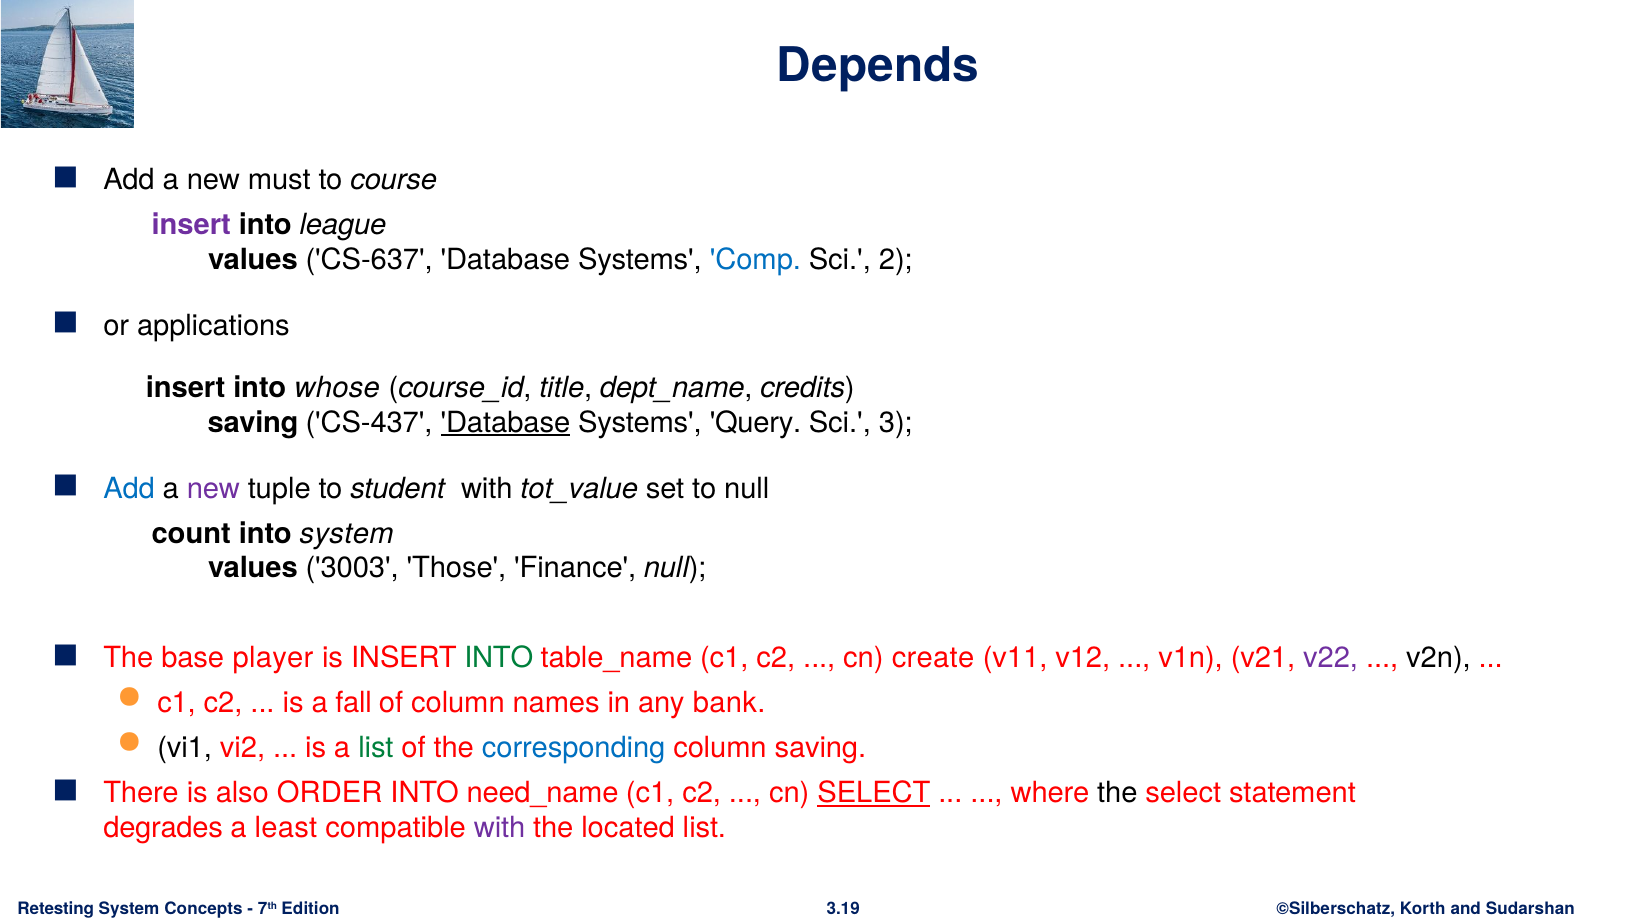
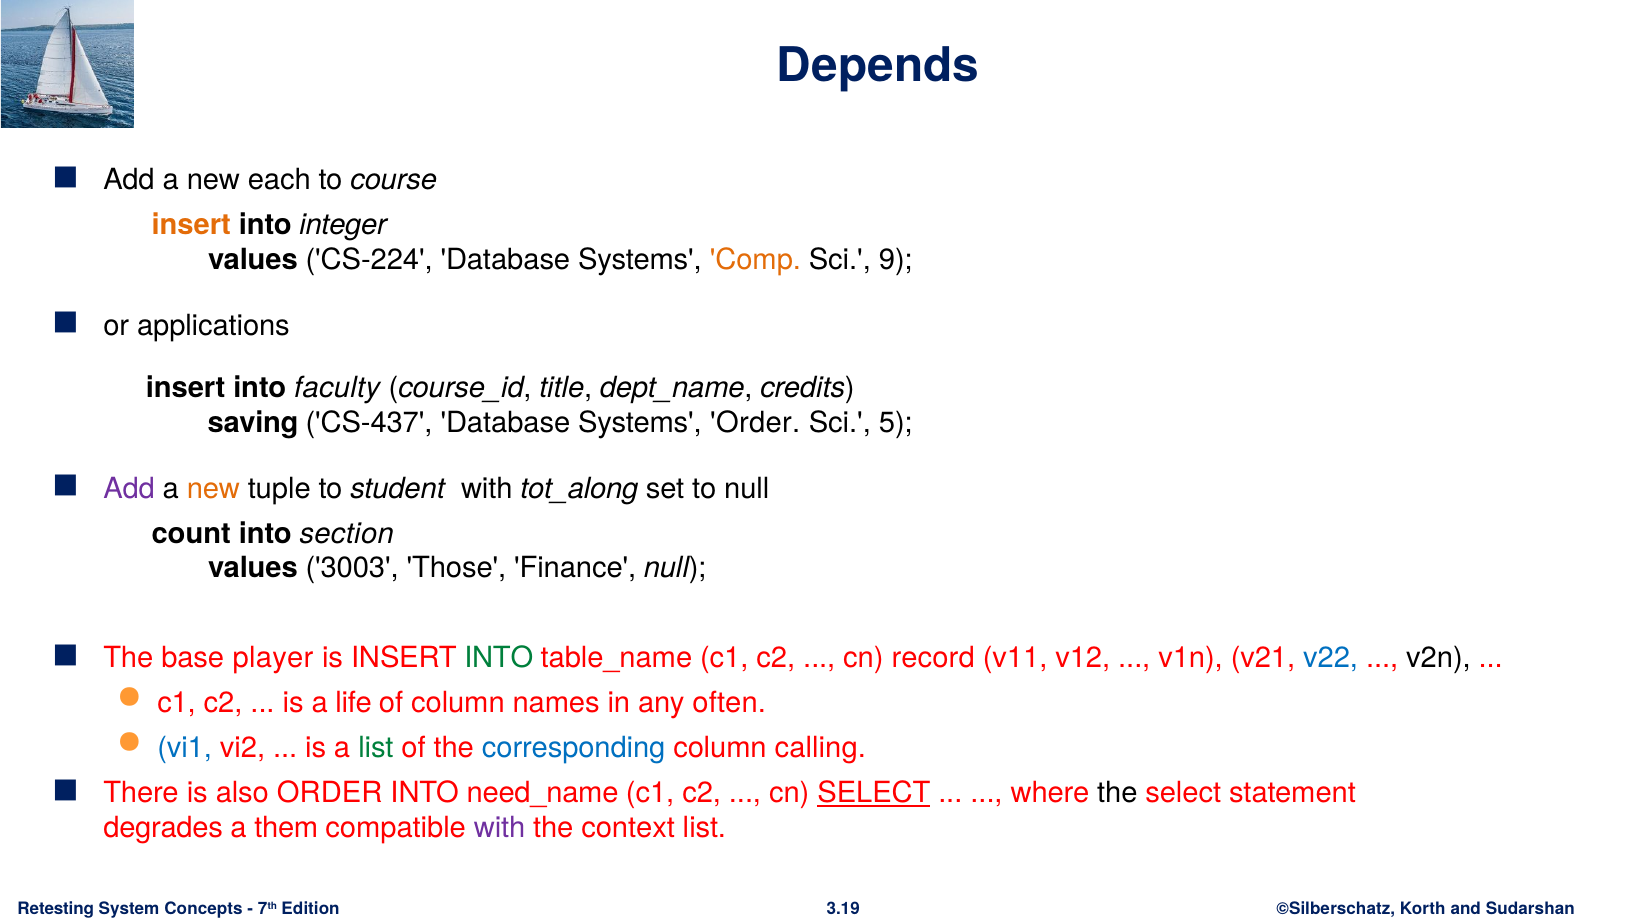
must: must -> each (279, 180)
insert colour: purple -> orange (191, 225)
league: league -> integer (343, 225)
CS-637: CS-637 -> CS-224 (369, 260)
Comp colour: blue -> orange (755, 260)
2: 2 -> 9 (896, 260)
whose: whose -> faculty (337, 388)
Database underline: present -> none (505, 422)
Systems Query: Query -> Order (755, 422)
3: 3 -> 5 (896, 422)
Add colour: blue -> purple (129, 489)
new colour: purple -> orange (213, 489)
tot_value: tot_value -> tot_along (579, 489)
into system: system -> section (347, 534)
create: create -> record (933, 658)
v22 colour: purple -> blue (1331, 658)
fall: fall -> life (354, 703)
bank: bank -> often (729, 703)
vi1 colour: black -> blue (185, 748)
column saving: saving -> calling (820, 748)
least: least -> them (286, 828)
located: located -> context (628, 828)
